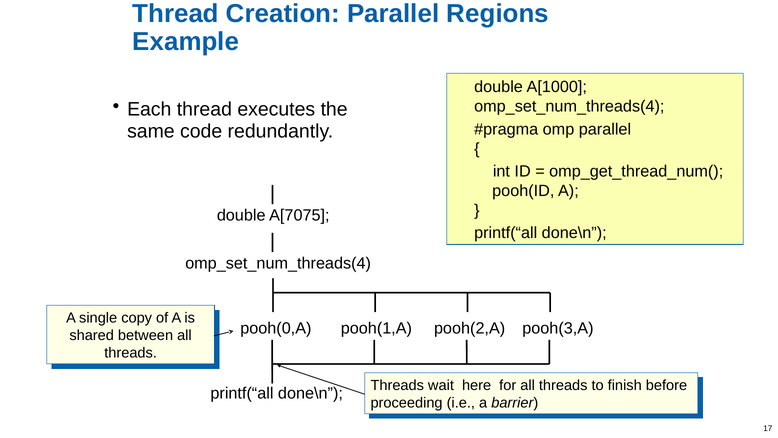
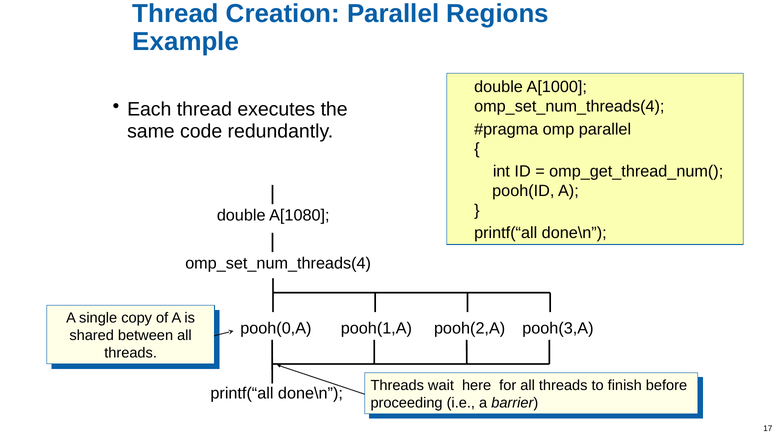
A[7075: A[7075 -> A[1080 (299, 215)
